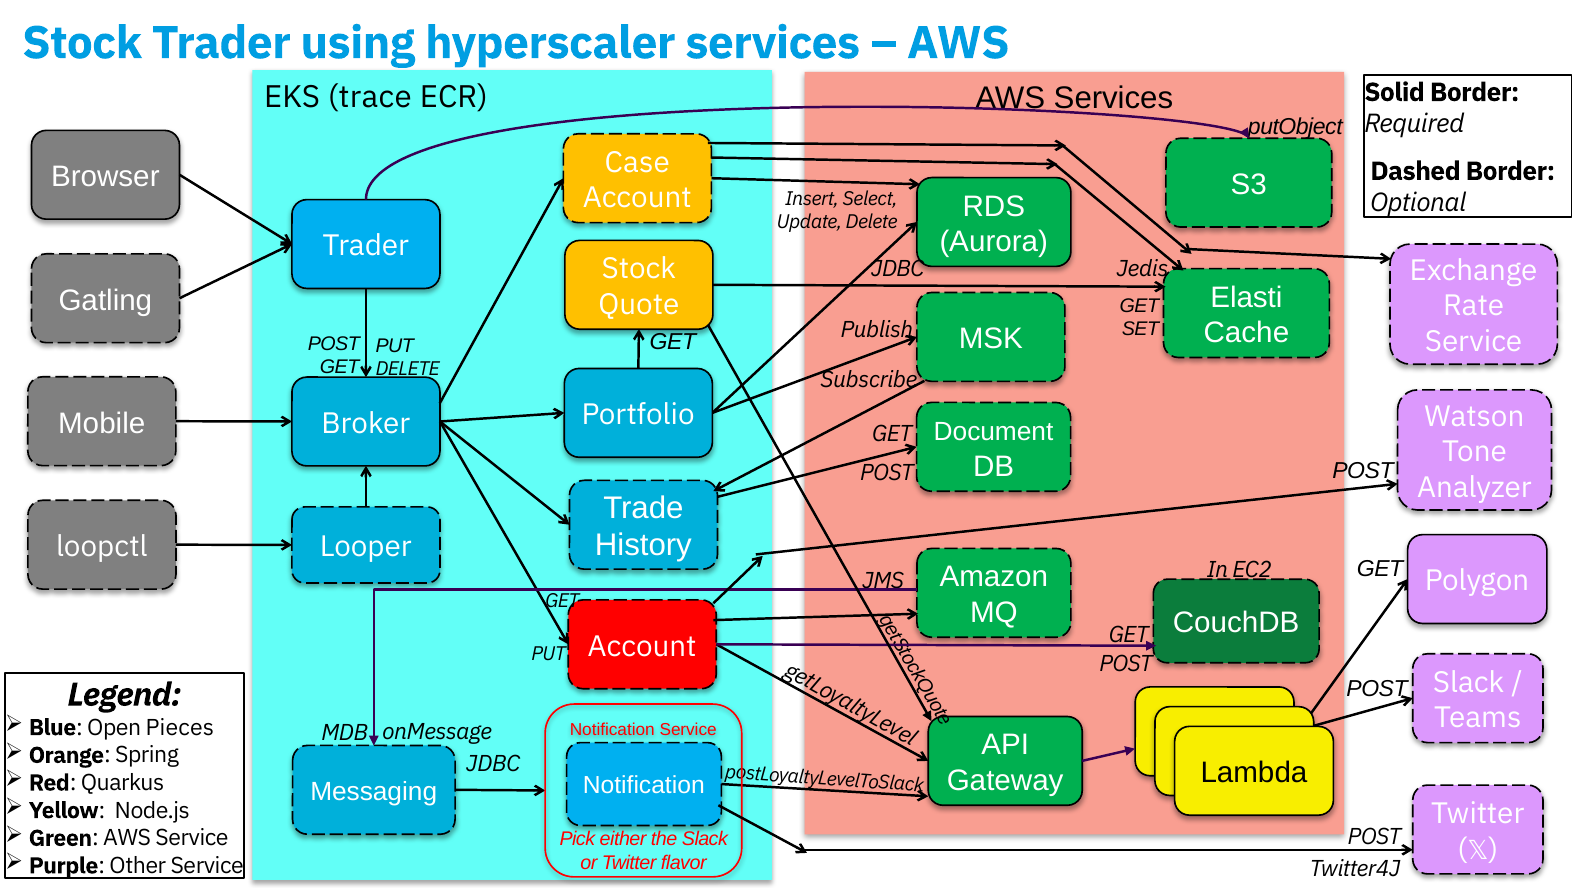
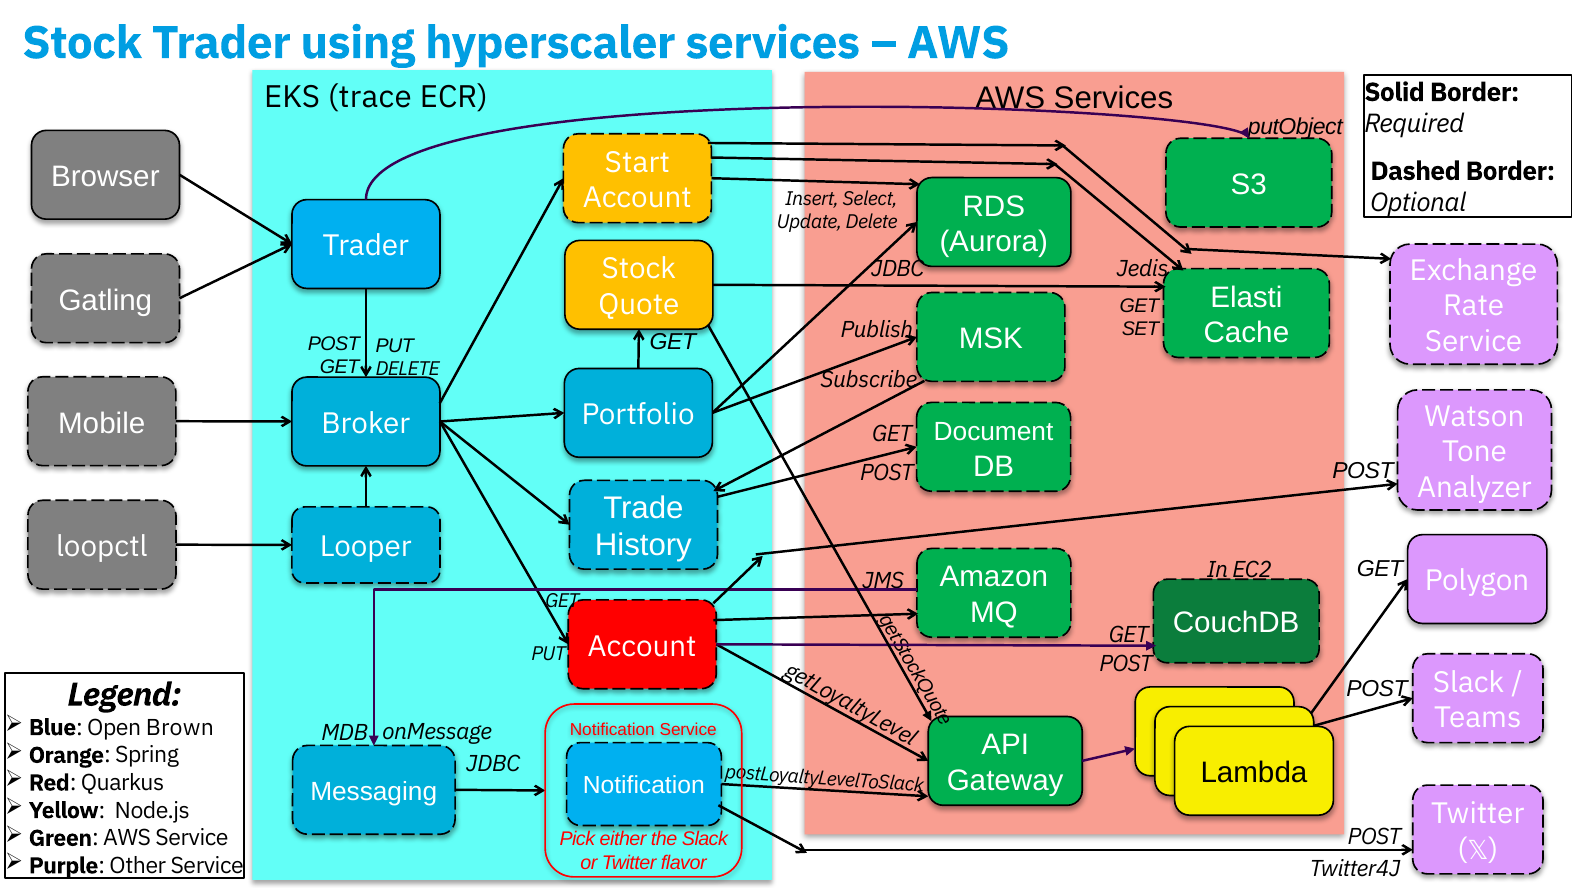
Case: Case -> Start (637, 163)
Pieces: Pieces -> Brown (180, 728)
